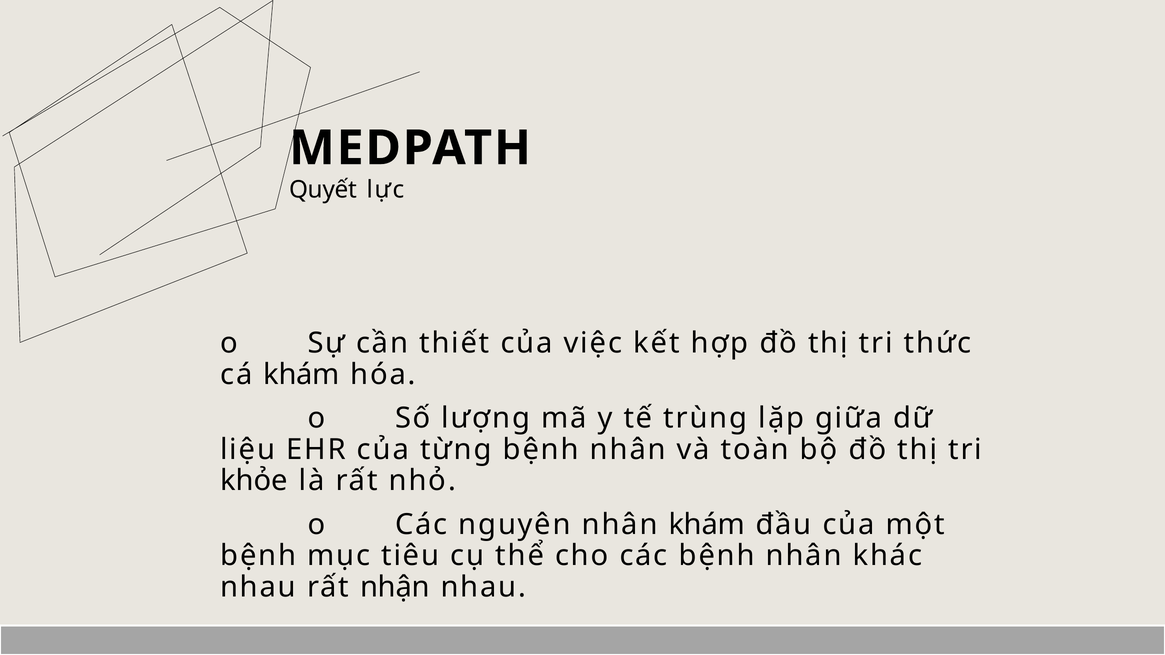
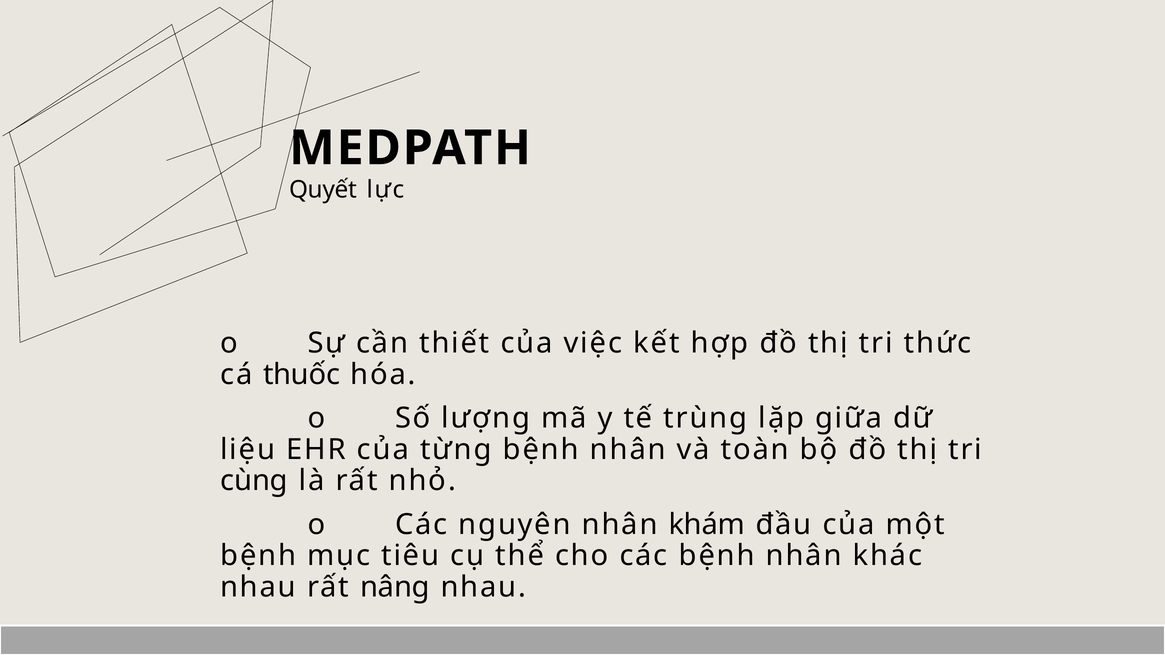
cá khám: khám -> thuốc (302, 375)
khỏe: khỏe -> cùng (254, 481)
nhận: nhận -> nâng (395, 588)
